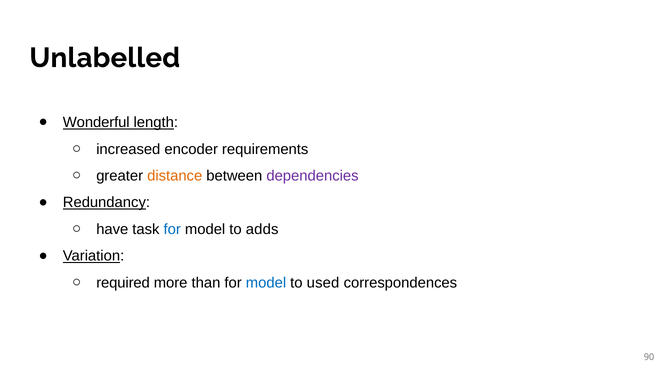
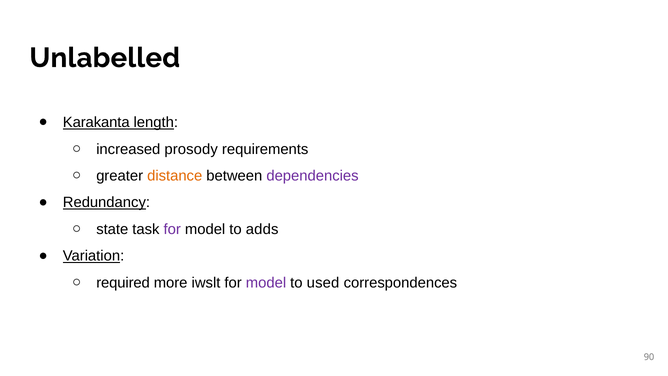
Wonderful: Wonderful -> Karakanta (96, 122)
encoder: encoder -> prosody (191, 149)
have: have -> state (112, 229)
for colour: blue -> purple (172, 229)
than: than -> iwslt (206, 283)
model colour: blue -> purple (266, 283)
